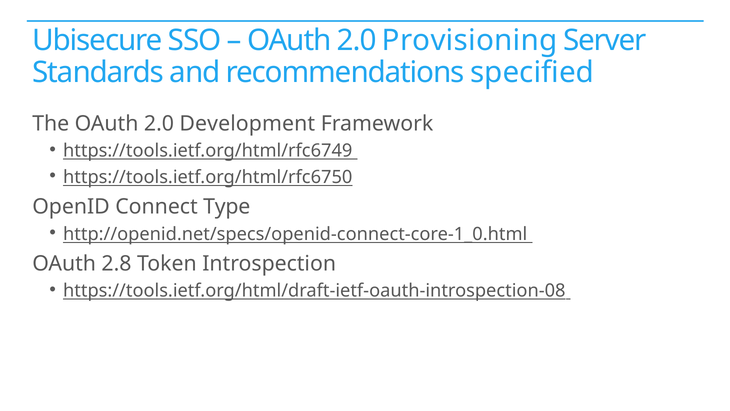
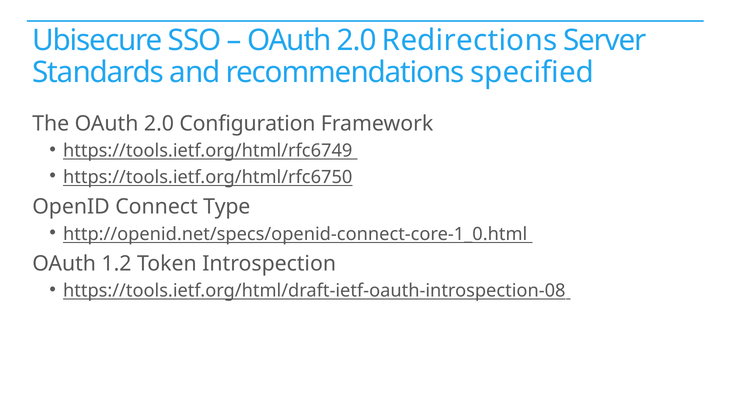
Provisioning: Provisioning -> Redirections (470, 41)
Development: Development -> Configuration (247, 123)
2.8: 2.8 -> 1.2 (117, 263)
